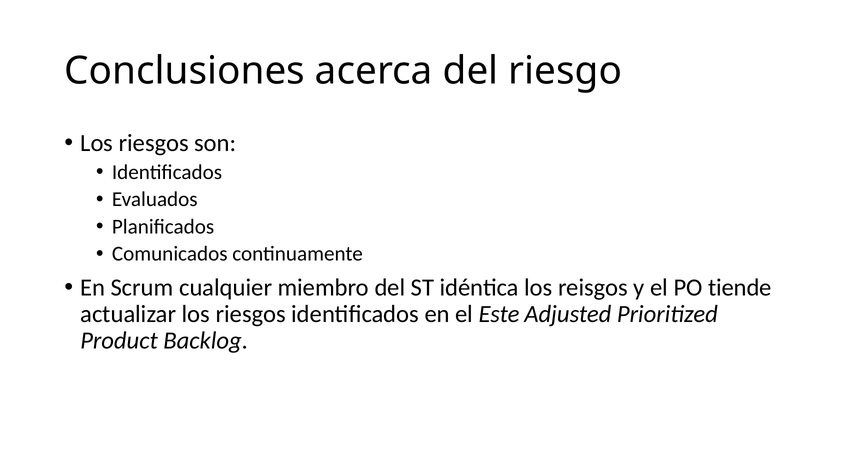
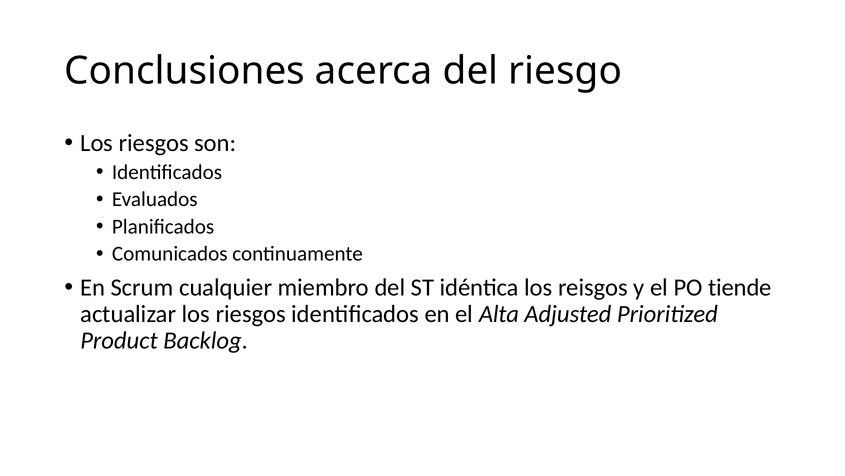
Este: Este -> Alta (499, 314)
